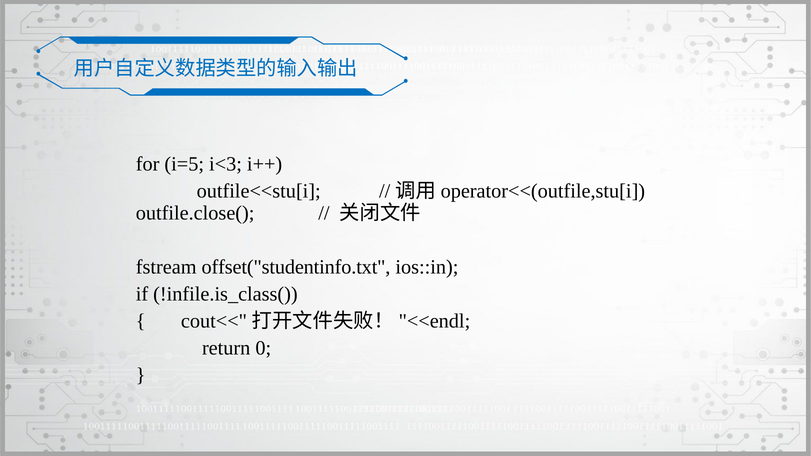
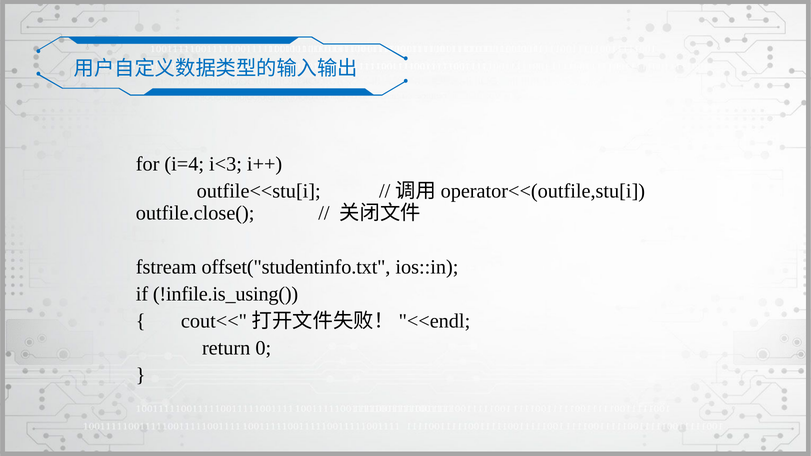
i=5: i=5 -> i=4 (184, 164)
!infile.is_class(: !infile.is_class( -> !infile.is_using( (226, 294)
